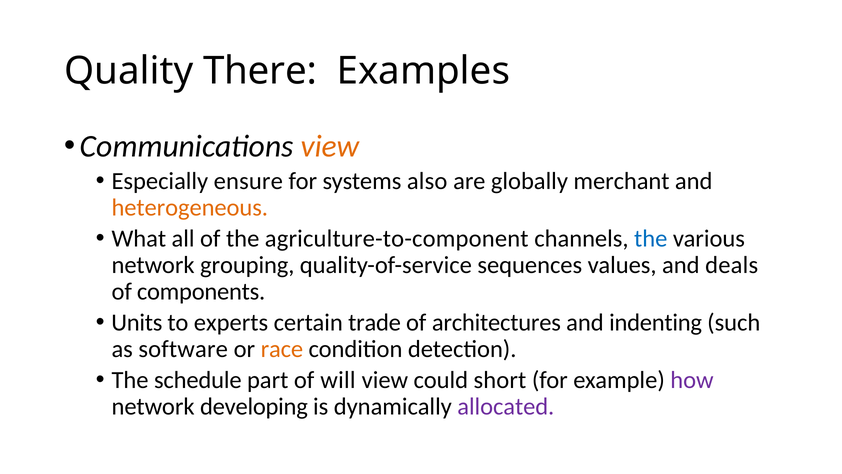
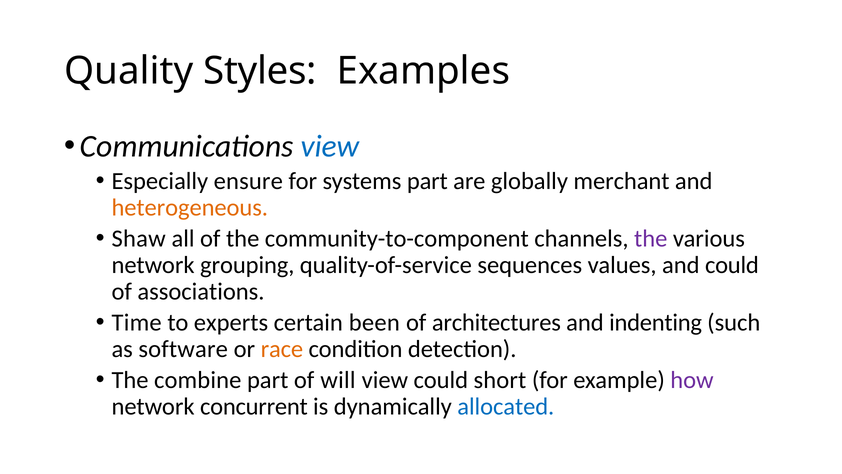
There: There -> Styles (260, 71)
view colour: orange -> blue (330, 146)
systems also: also -> part (427, 181)
What: What -> Shaw (139, 238)
agriculture-to-component: agriculture-to-component -> community-to-component (397, 238)
the colour: blue -> purple (651, 238)
and deals: deals -> could (732, 265)
components: components -> associations (201, 291)
Units: Units -> Time (137, 322)
trade: trade -> been (374, 322)
schedule: schedule -> combine (198, 380)
developing: developing -> concurrent (254, 406)
allocated colour: purple -> blue (506, 406)
